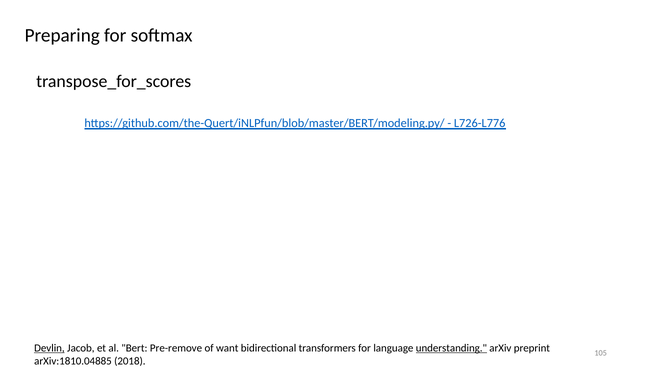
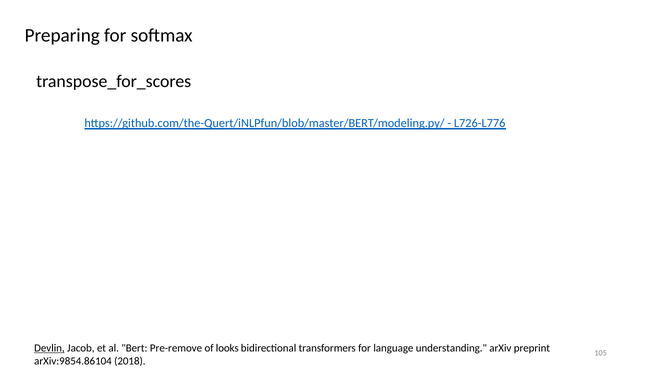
want: want -> looks (227, 348)
understanding underline: present -> none (451, 348)
arXiv:1810.04885: arXiv:1810.04885 -> arXiv:9854.86104 (73, 361)
